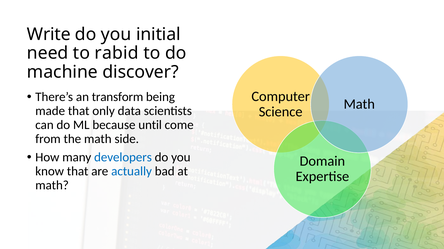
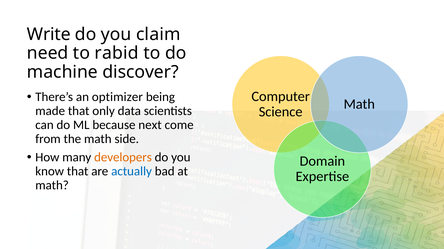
initial: initial -> claim (158, 34)
transform: transform -> optimizer (117, 97)
until: until -> next (150, 125)
developers colour: blue -> orange (123, 158)
